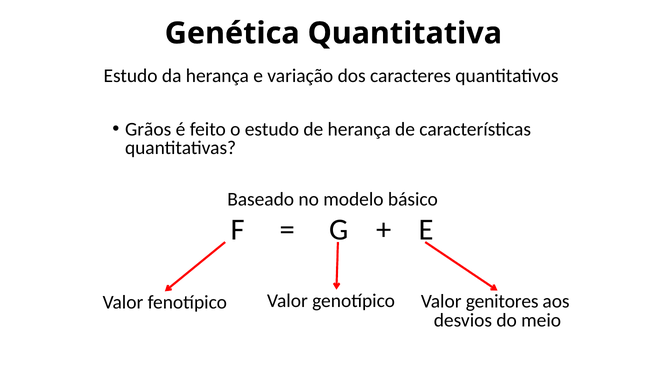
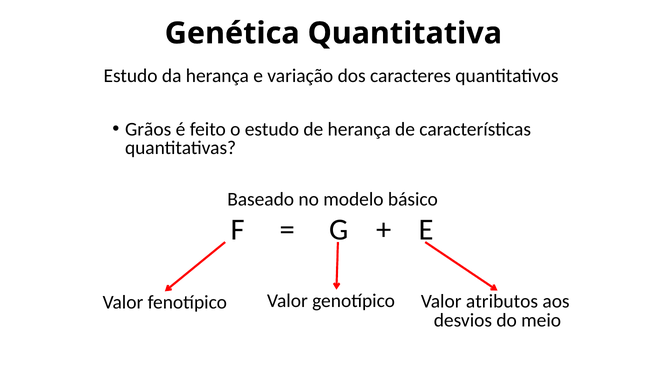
genitores: genitores -> atributos (502, 302)
